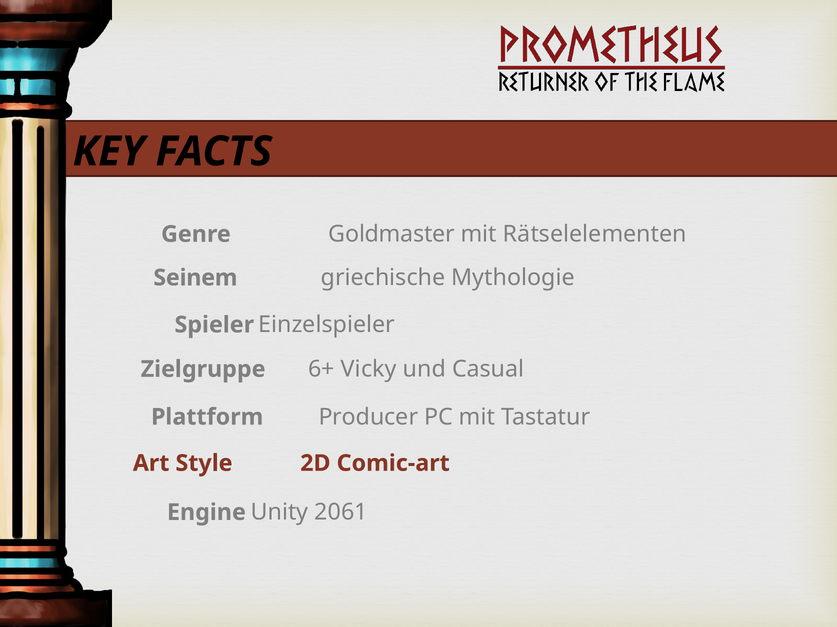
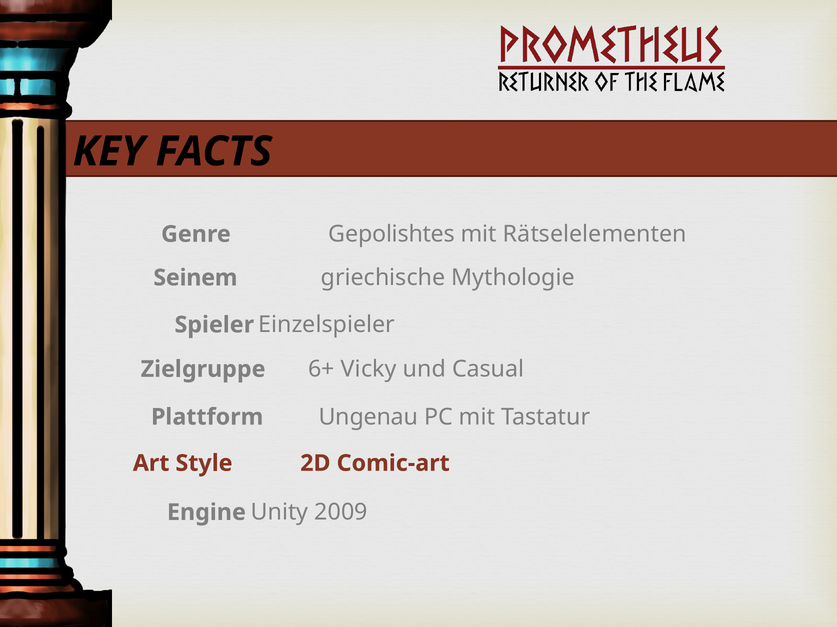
Goldmaster: Goldmaster -> Gepolishtes (392, 234)
Producer: Producer -> Ungenau (368, 417)
2061: 2061 -> 2009 (341, 513)
